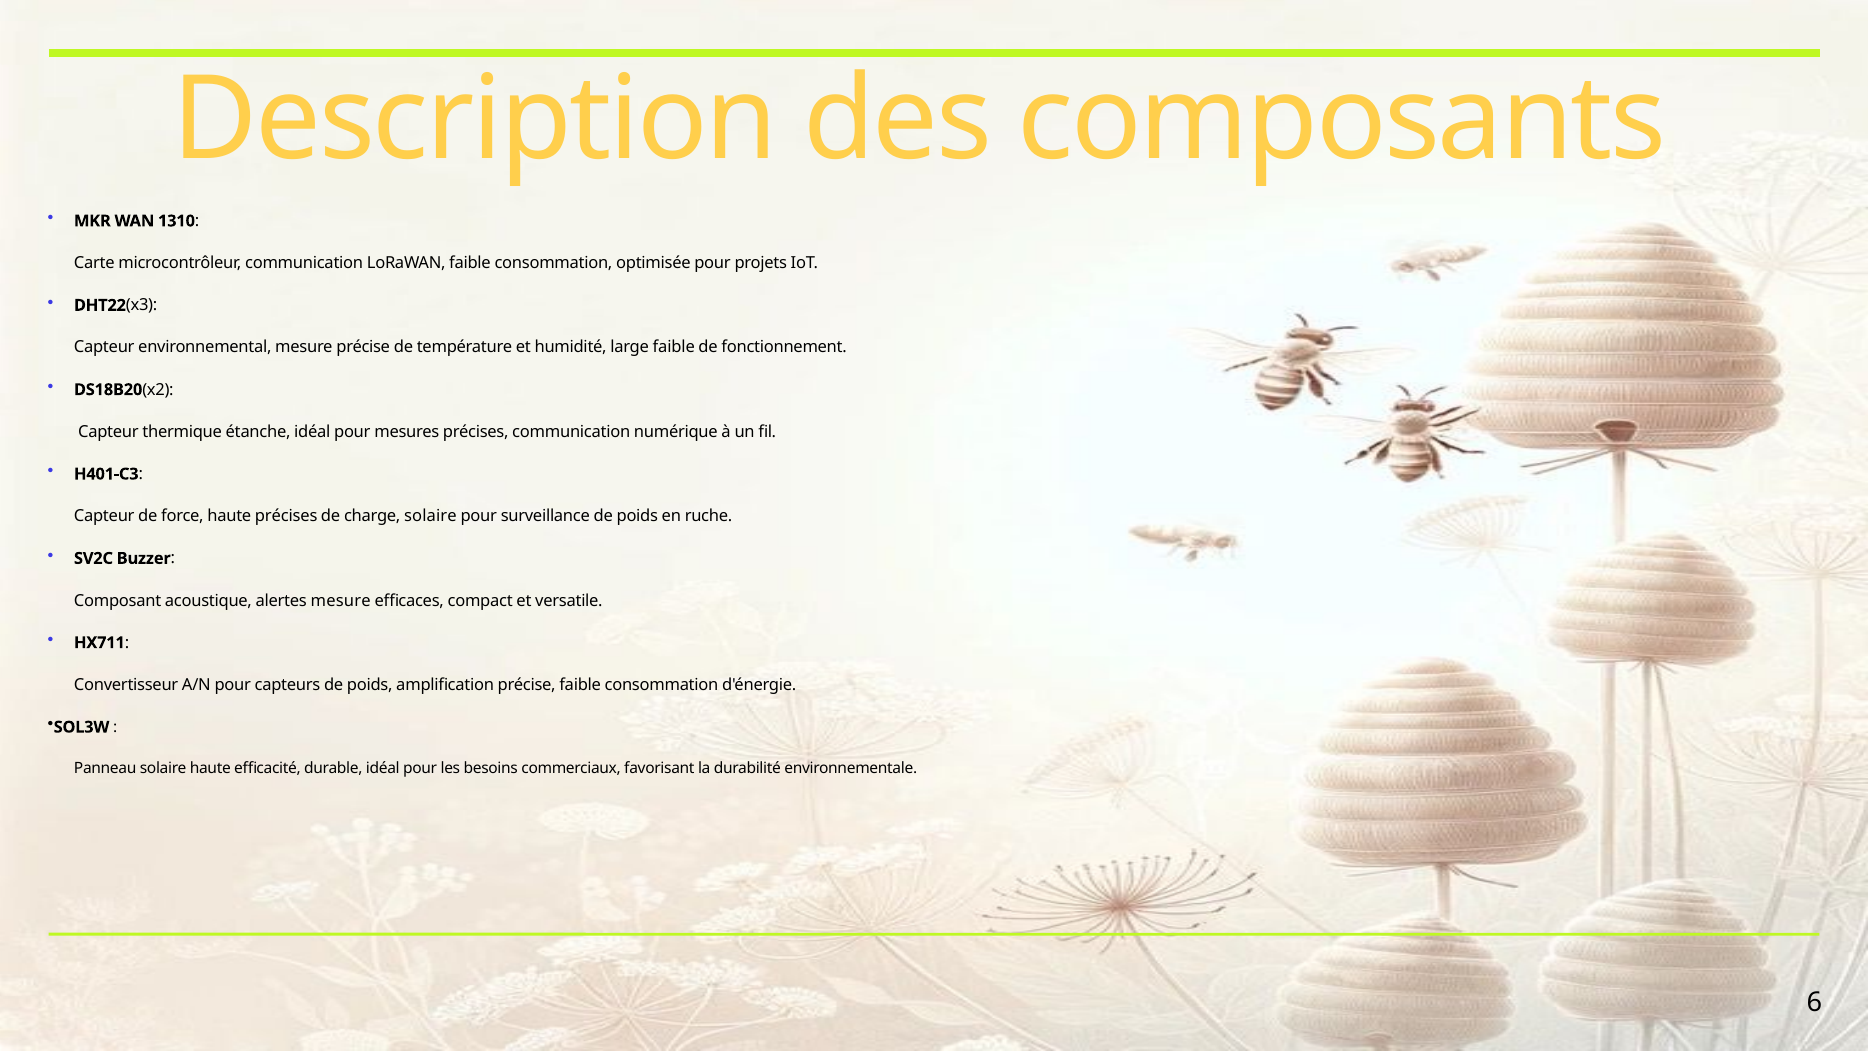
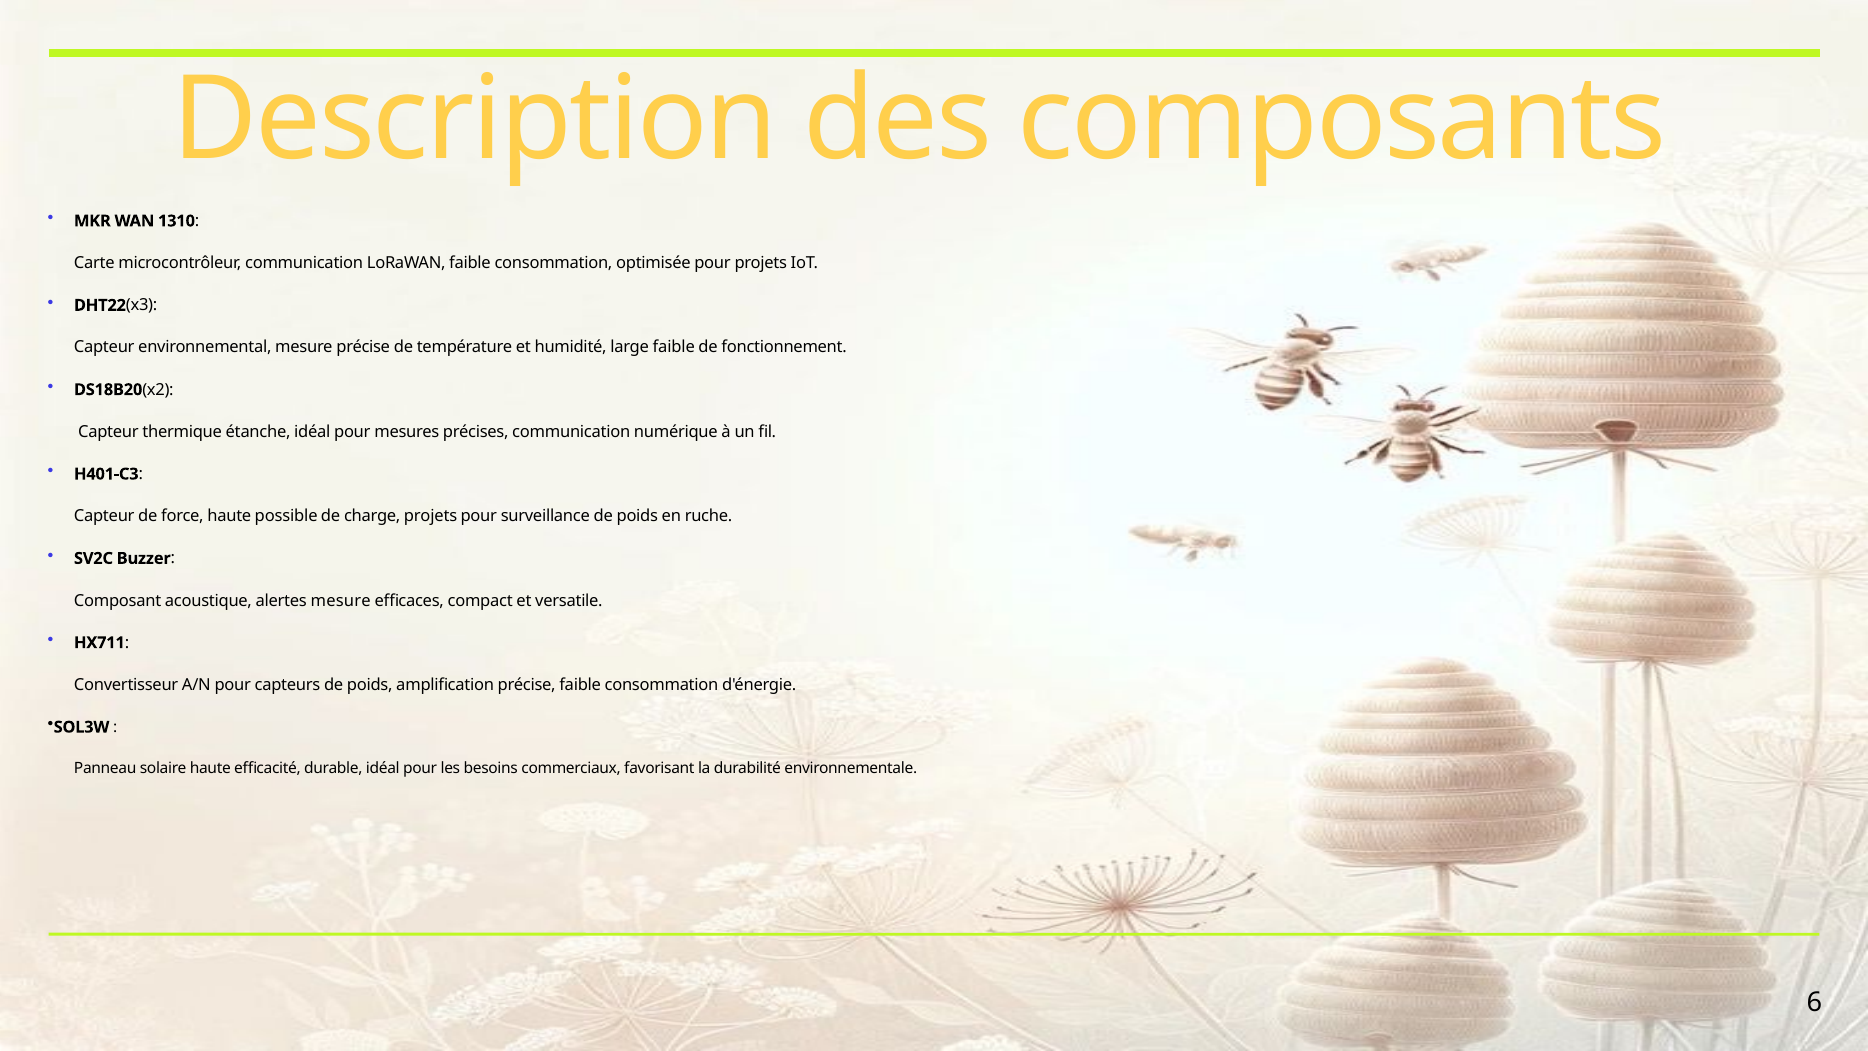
haute précises: précises -> possible (286, 516)
charge solaire: solaire -> projets (431, 516)
